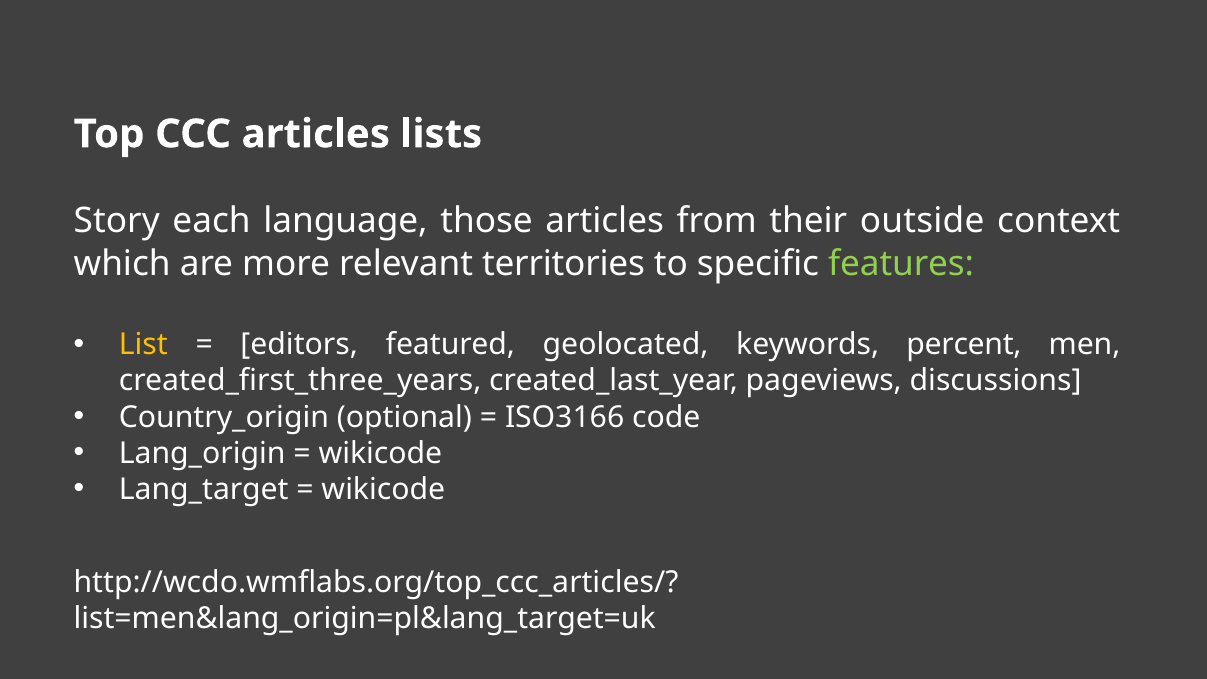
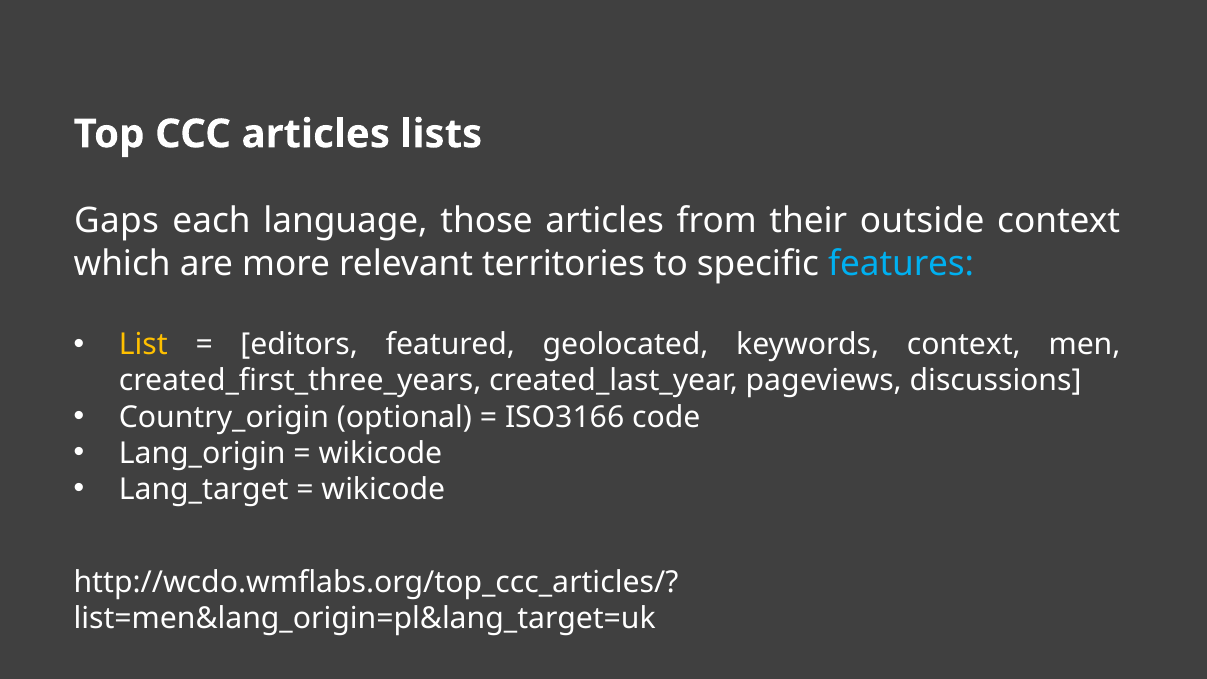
Story: Story -> Gaps (117, 221)
features colour: light green -> light blue (901, 264)
keywords percent: percent -> context (964, 345)
